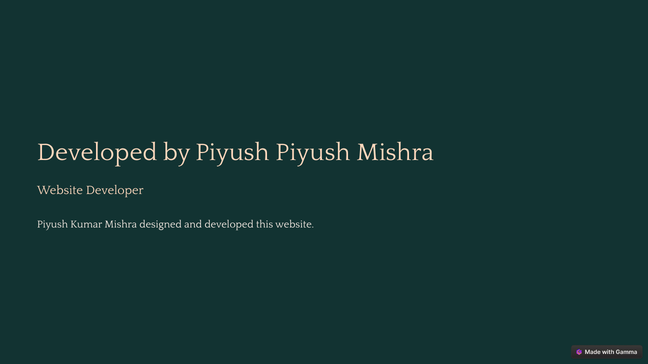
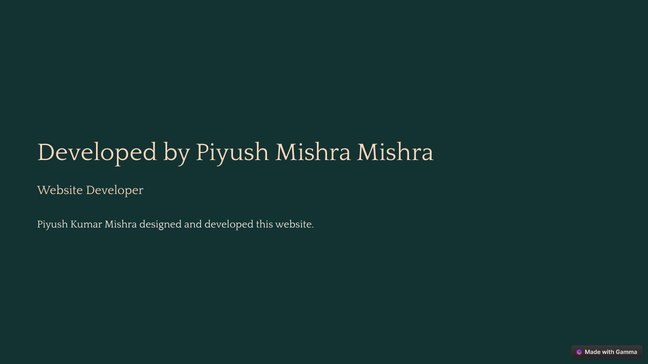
Piyush Piyush: Piyush -> Mishra (313, 152)
